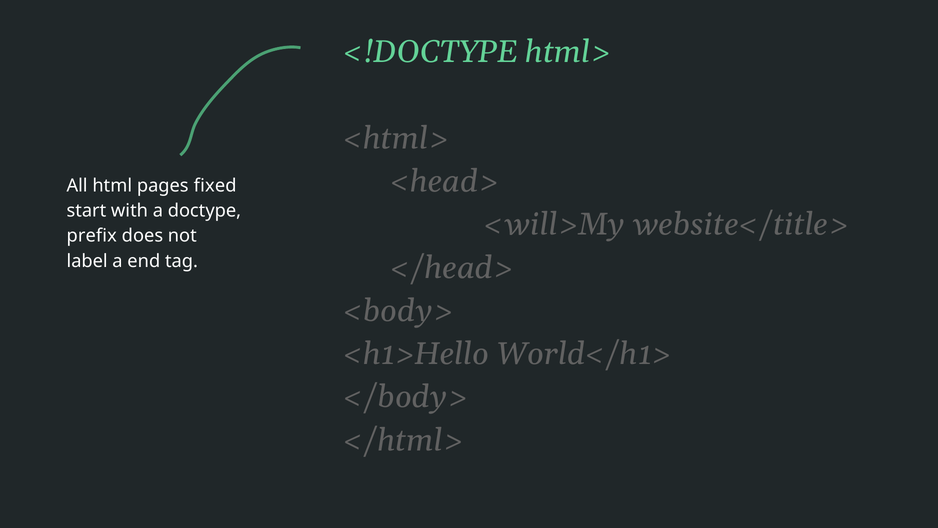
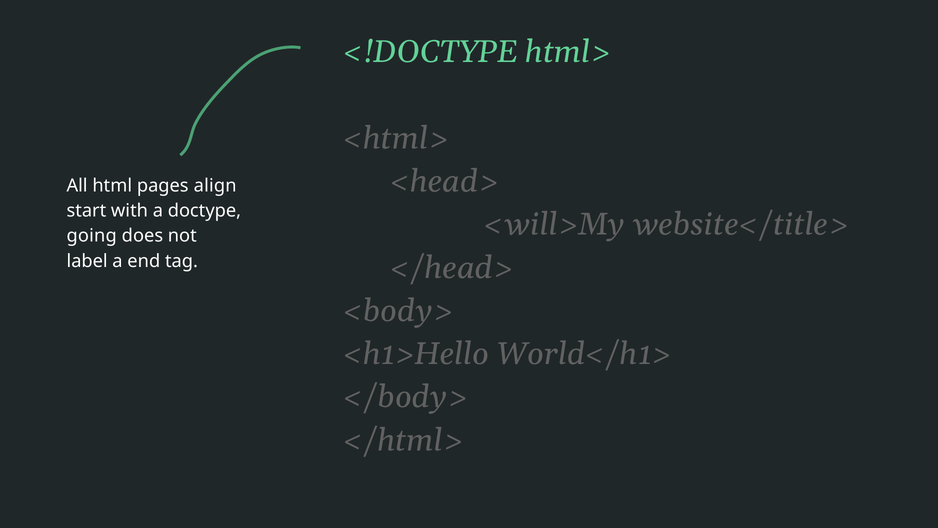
fixed: fixed -> align (215, 185)
prefix: prefix -> going (92, 236)
